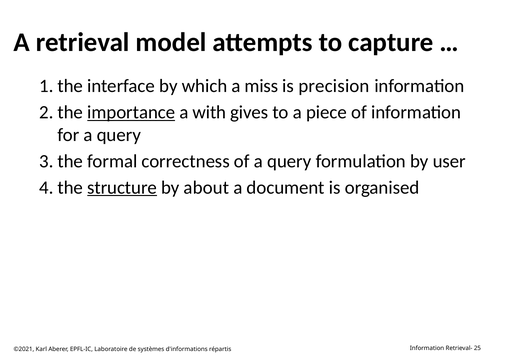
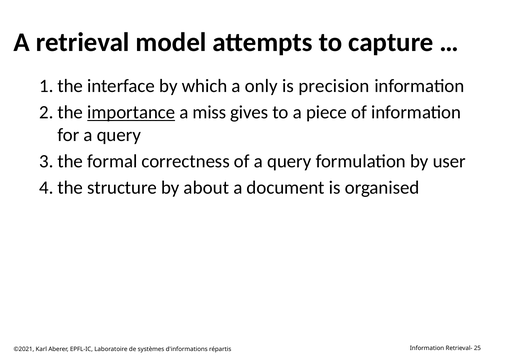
miss: miss -> only (261, 86)
with: with -> miss (209, 112)
structure underline: present -> none (122, 188)
